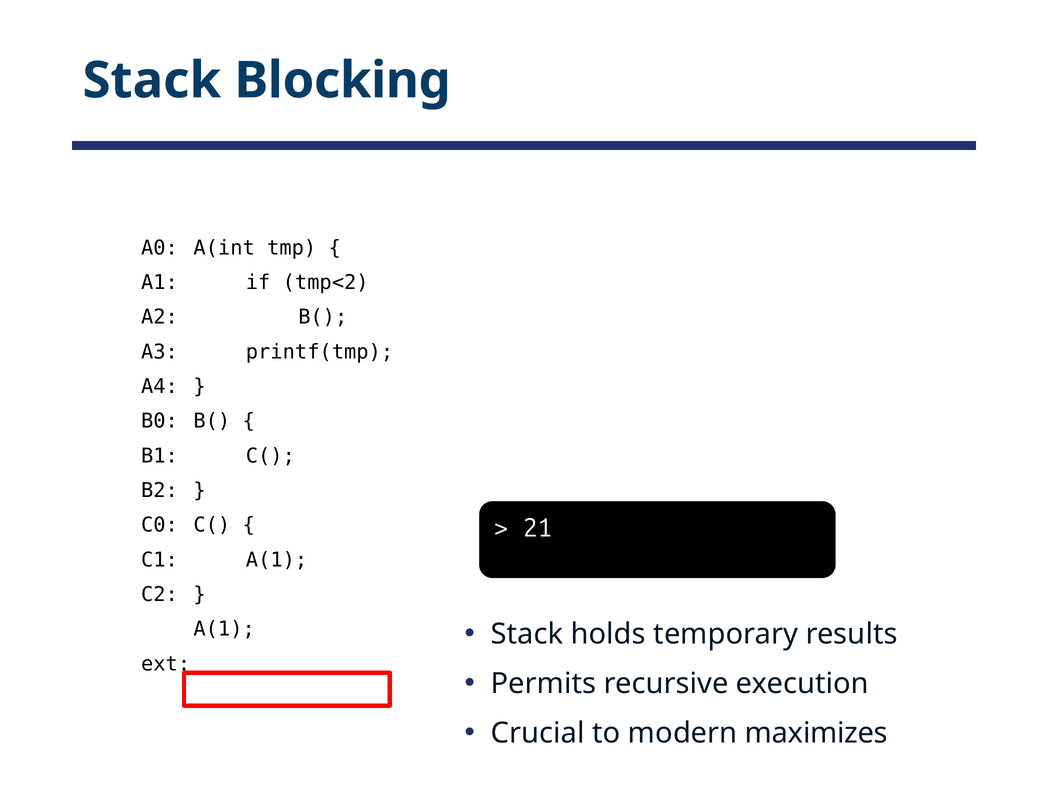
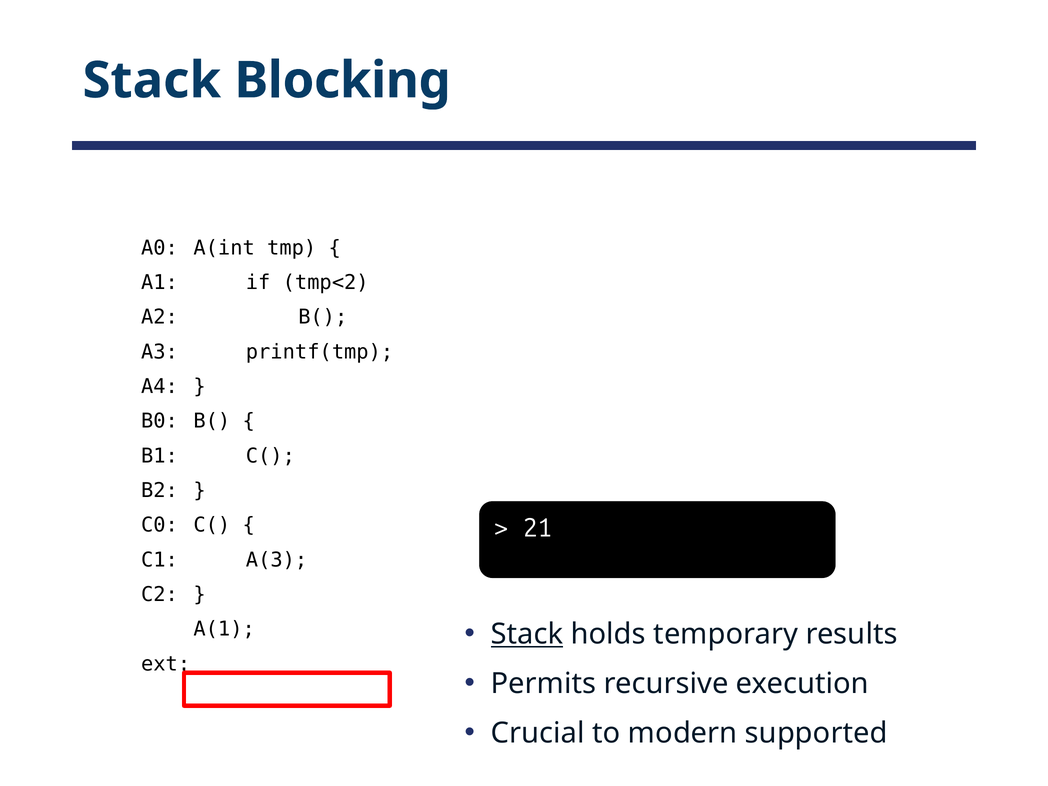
C1 A(1: A(1 -> A(3 (277, 560)
Stack underline: none -> present (527, 634)
maximizes: maximizes -> supported (816, 733)
